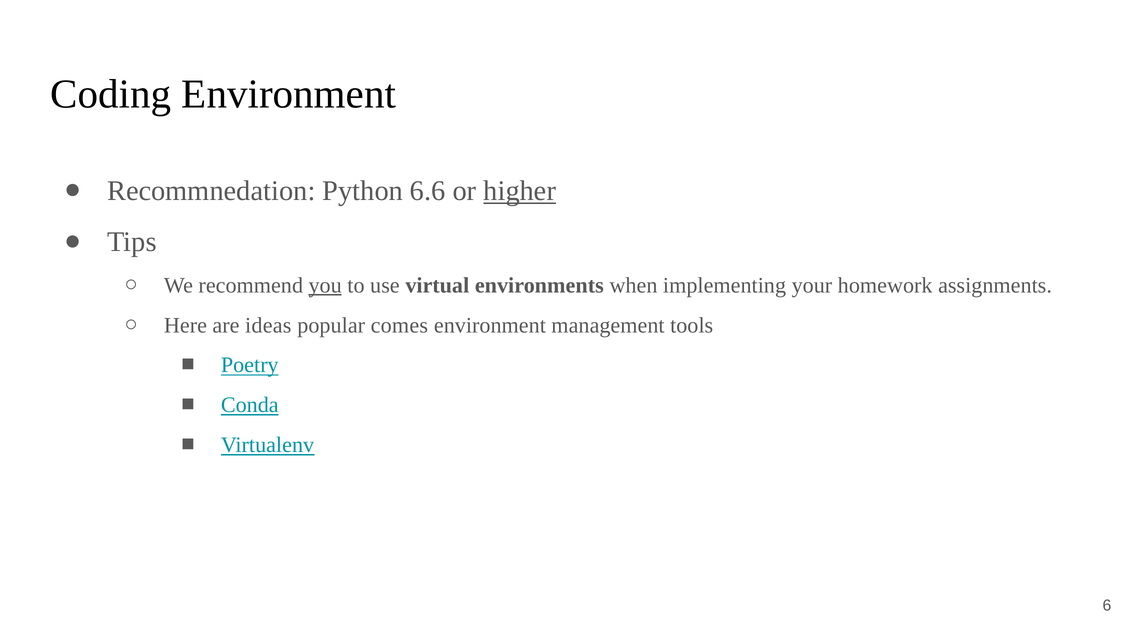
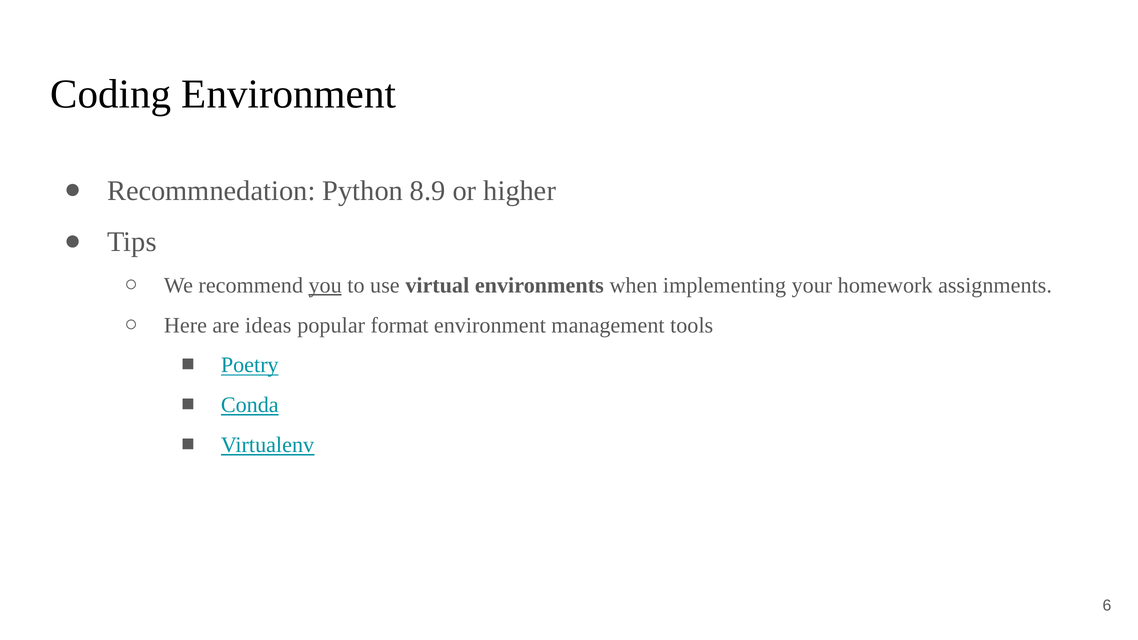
6.6: 6.6 -> 8.9 (428, 191)
higher underline: present -> none (520, 191)
comes: comes -> format (400, 325)
